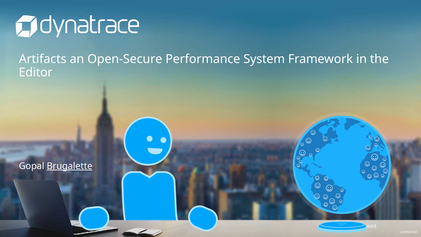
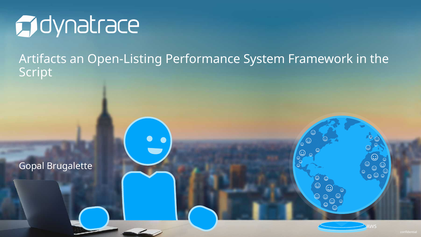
Open-Secure: Open-Secure -> Open-Listing (125, 59)
Editor: Editor -> Script (36, 72)
Brugalette underline: present -> none (70, 166)
